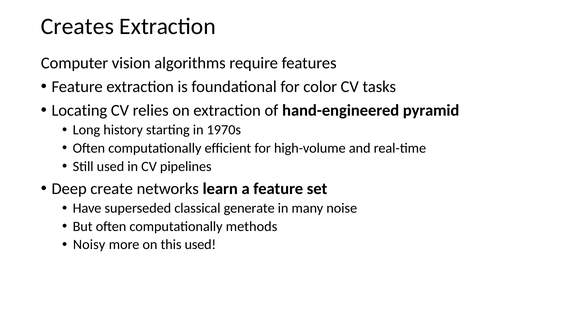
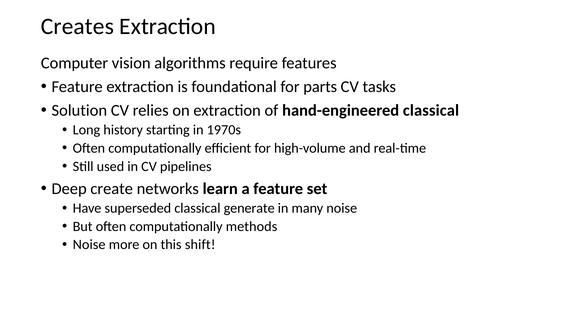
color: color -> parts (320, 87)
Locating: Locating -> Solution (79, 111)
hand-engineered pyramid: pyramid -> classical (431, 111)
Noisy: Noisy -> Noise (89, 245)
this used: used -> shift (200, 245)
